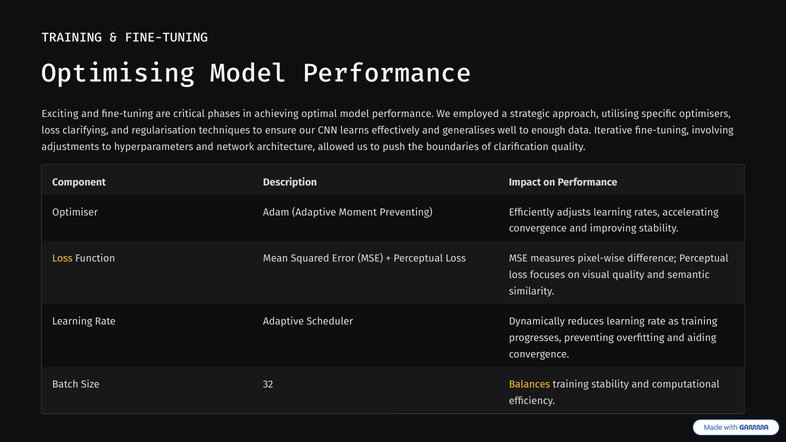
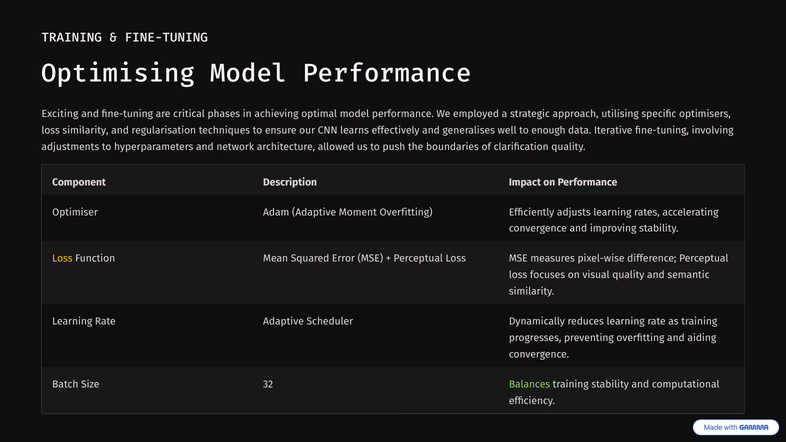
loss clarifying: clarifying -> similarity (85, 130)
Moment Preventing: Preventing -> Overfitting (406, 212)
Balances colour: yellow -> light green (529, 385)
